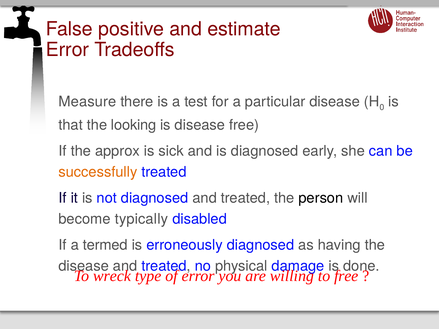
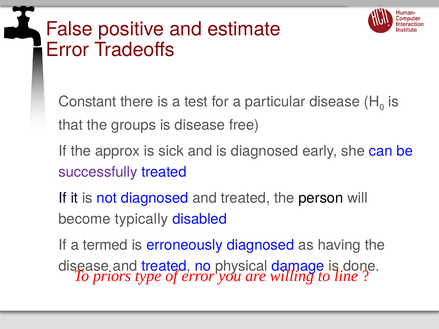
Measure: Measure -> Constant (87, 102)
looking: looking -> groups (134, 125)
successfully colour: orange -> purple (98, 172)
wreck: wreck -> priors (112, 276)
to free: free -> line (346, 276)
